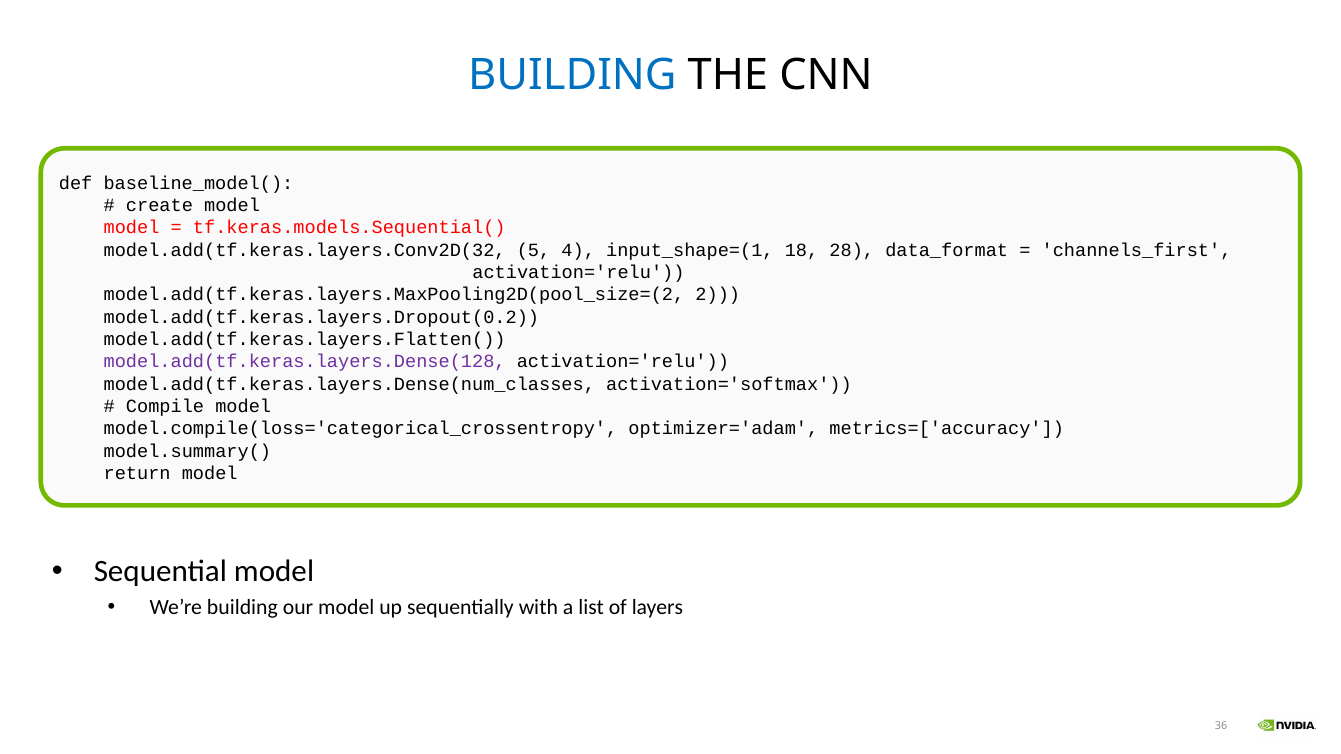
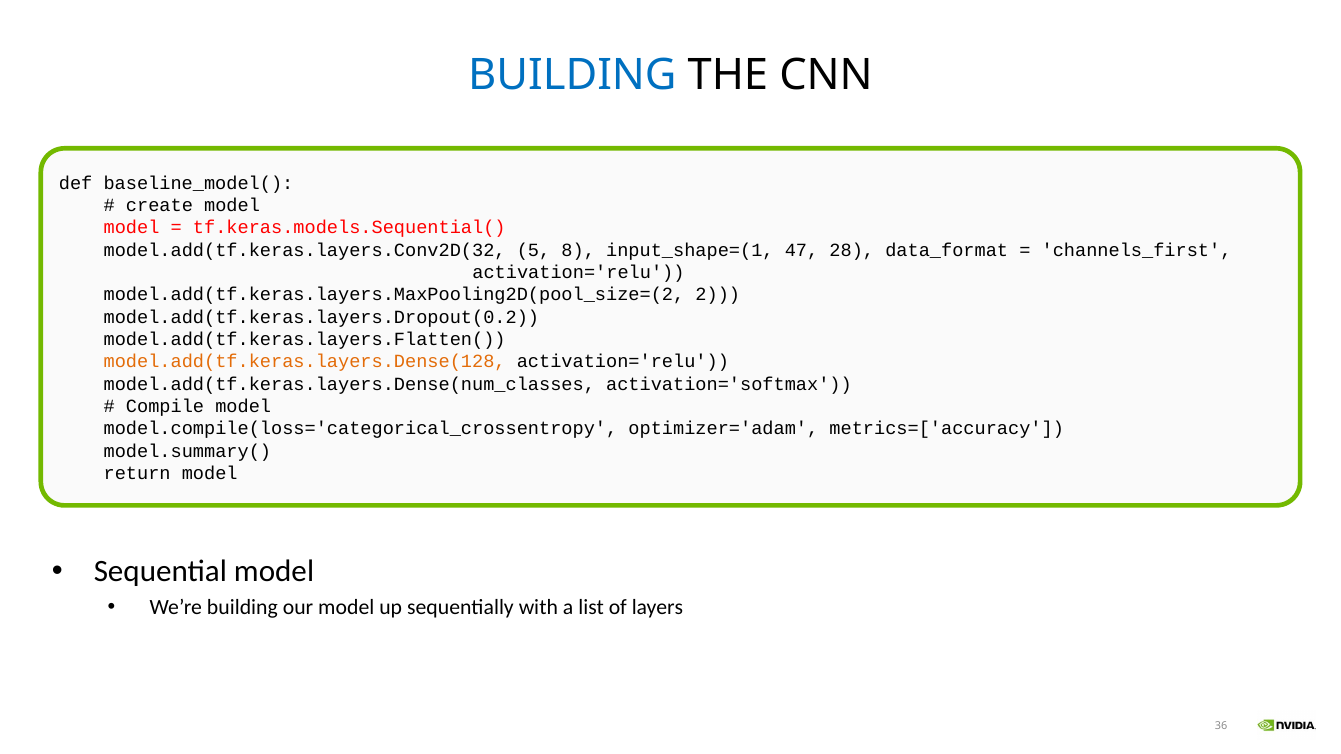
4: 4 -> 8 (578, 250)
18: 18 -> 47 (802, 250)
model.add(tf.keras.layers.Dense(128 colour: purple -> orange (305, 362)
